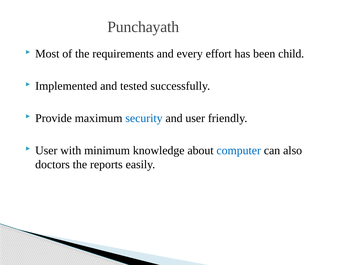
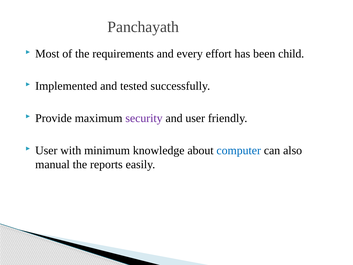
Punchayath: Punchayath -> Panchayath (143, 27)
security colour: blue -> purple (144, 118)
doctors: doctors -> manual (53, 164)
